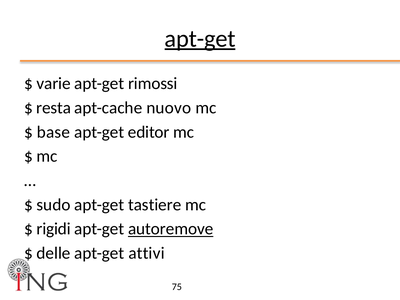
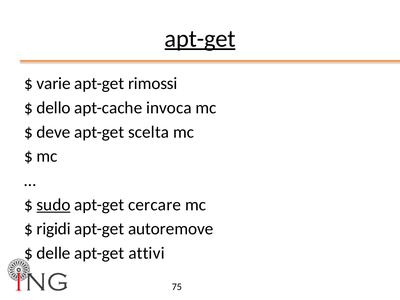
resta: resta -> dello (54, 108)
nuovo: nuovo -> invoca (169, 108)
base: base -> deve (54, 132)
editor: editor -> scelta (149, 132)
sudo underline: none -> present (54, 205)
tastiere: tastiere -> cercare (155, 205)
autoremove underline: present -> none (171, 229)
